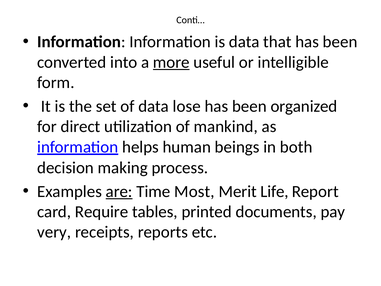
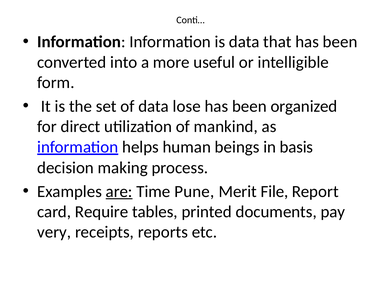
more underline: present -> none (171, 62)
both: both -> basis (296, 147)
Most: Most -> Pune (194, 191)
Life: Life -> File (274, 191)
